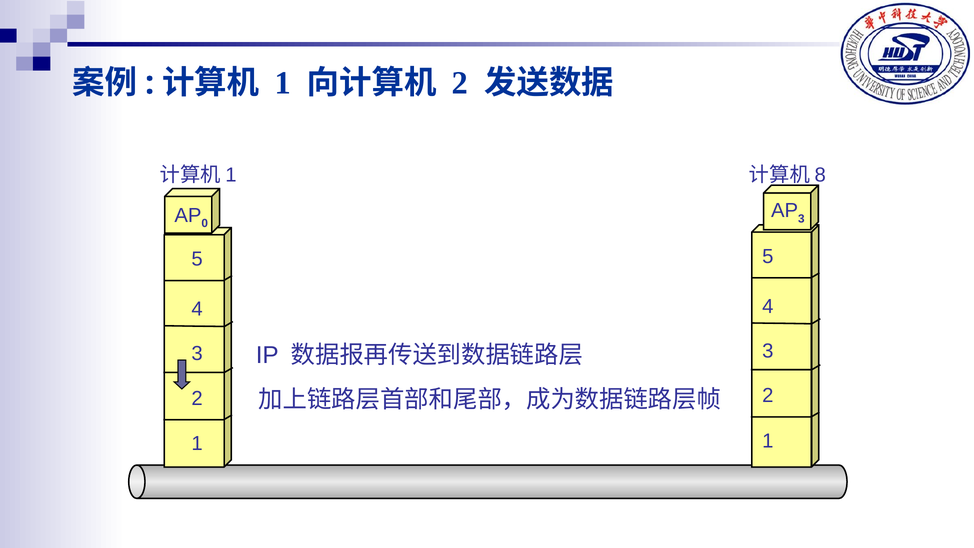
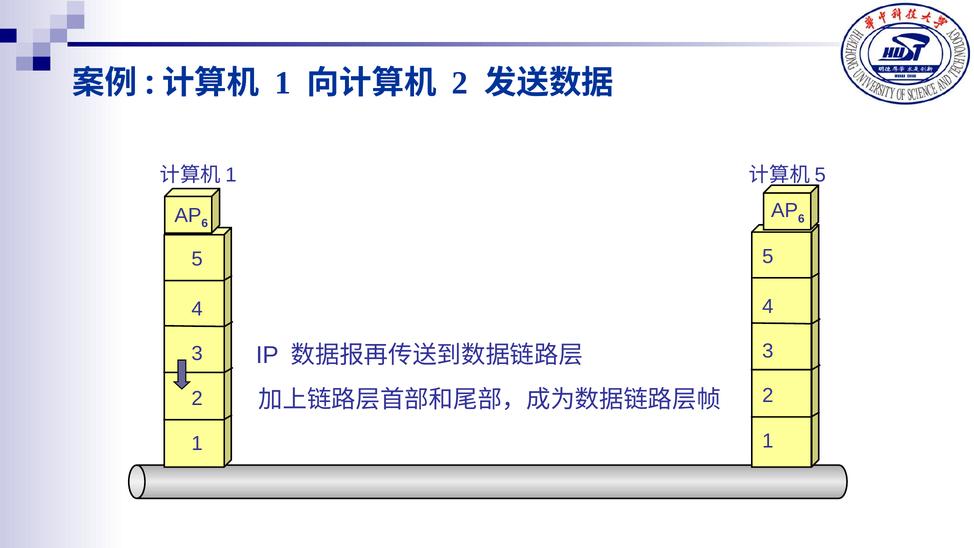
8: 8 -> 5 (820, 175)
3: 3 -> 6 (801, 219)
0: 0 -> 6 (205, 223)
